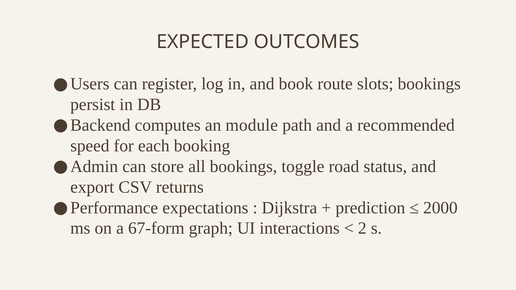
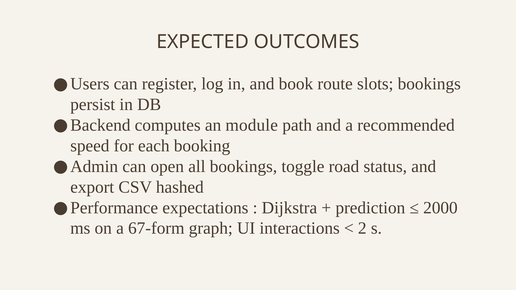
store: store -> open (167, 167)
returns: returns -> hashed (180, 187)
